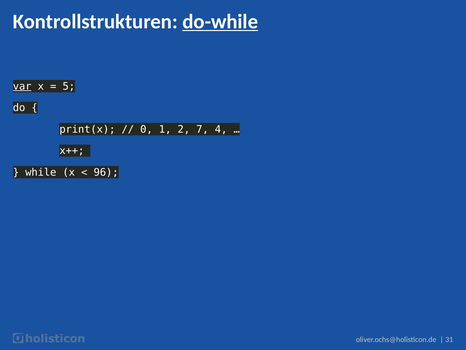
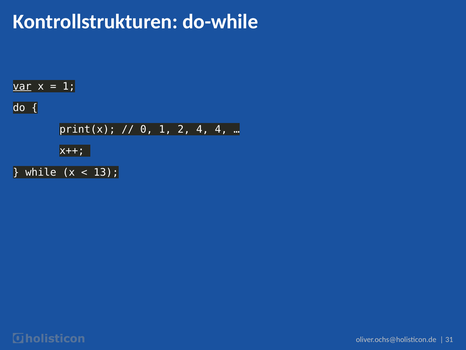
do-while underline: present -> none (220, 22)
5: 5 -> 1 (69, 86)
2 7: 7 -> 4 (202, 129)
96: 96 -> 13 (106, 172)
